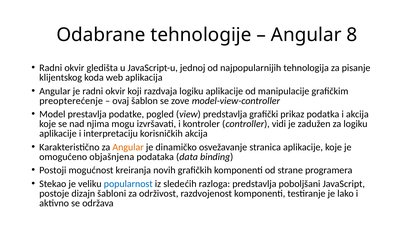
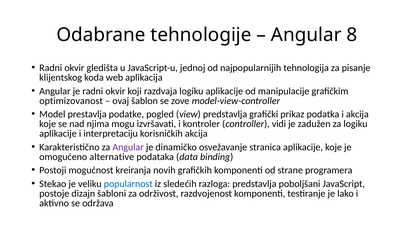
preopterećenje: preopterećenje -> optimizovanost (71, 101)
Angular colour: orange -> purple (128, 147)
objašnjena: objašnjena -> alternative (112, 157)
